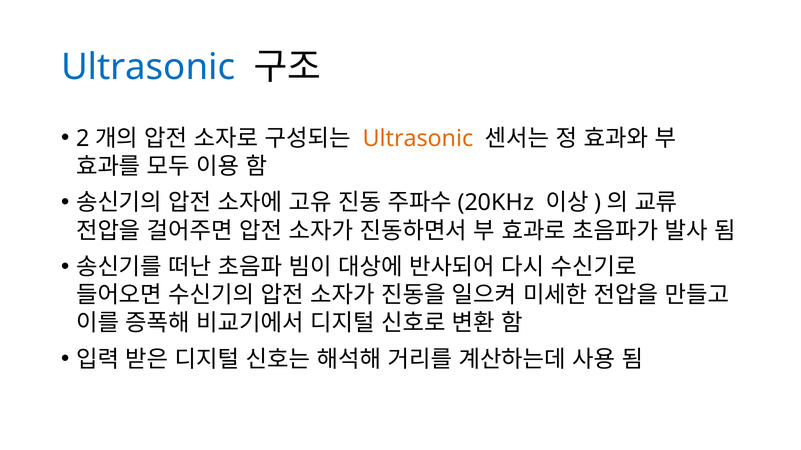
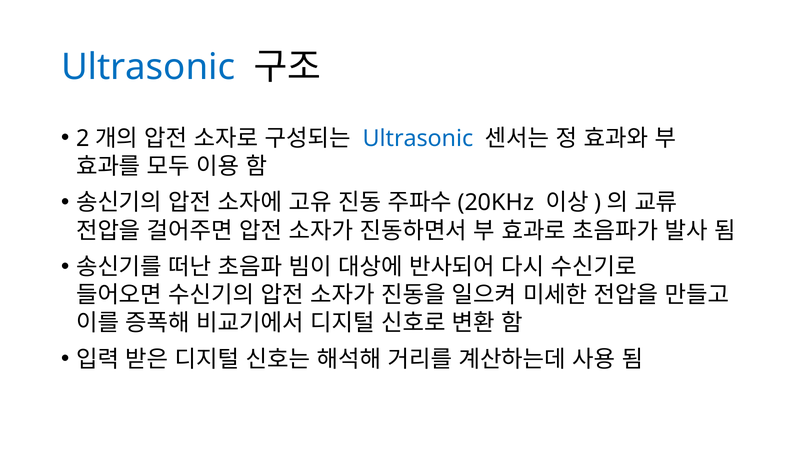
Ultrasonic colour: orange -> blue (418, 139)
